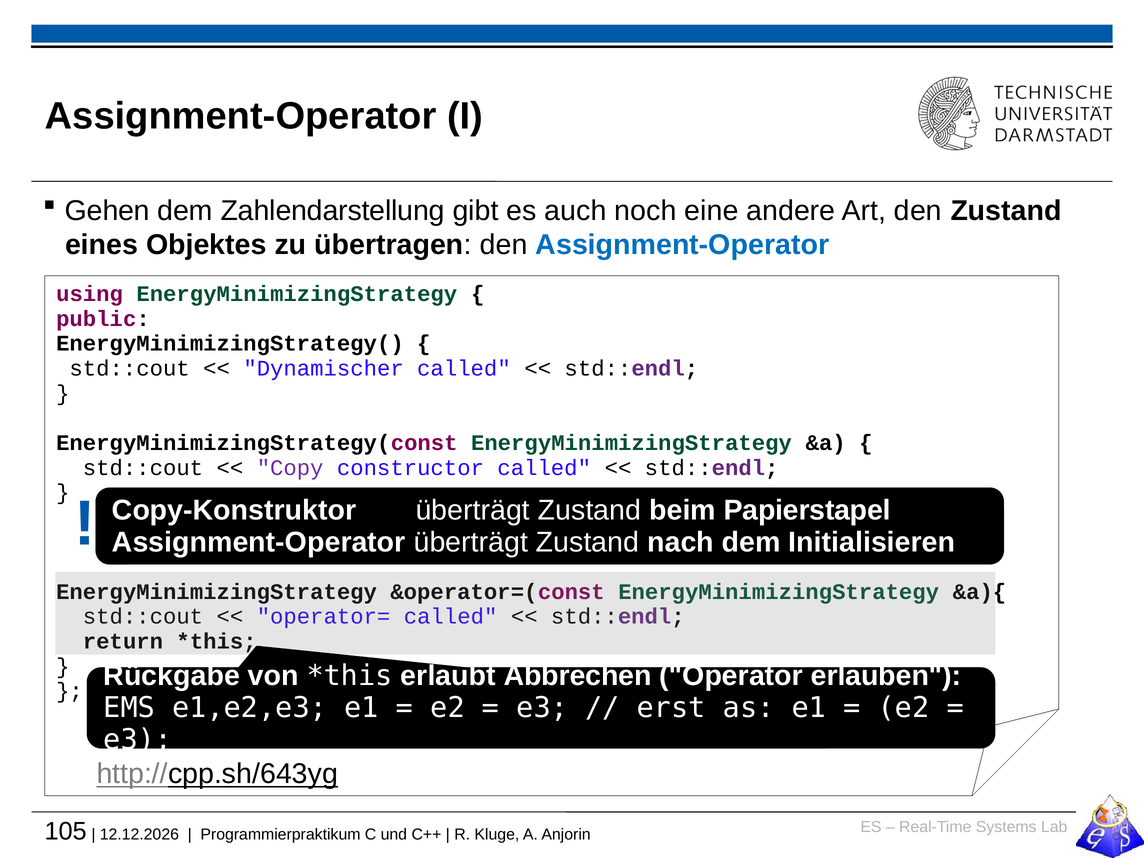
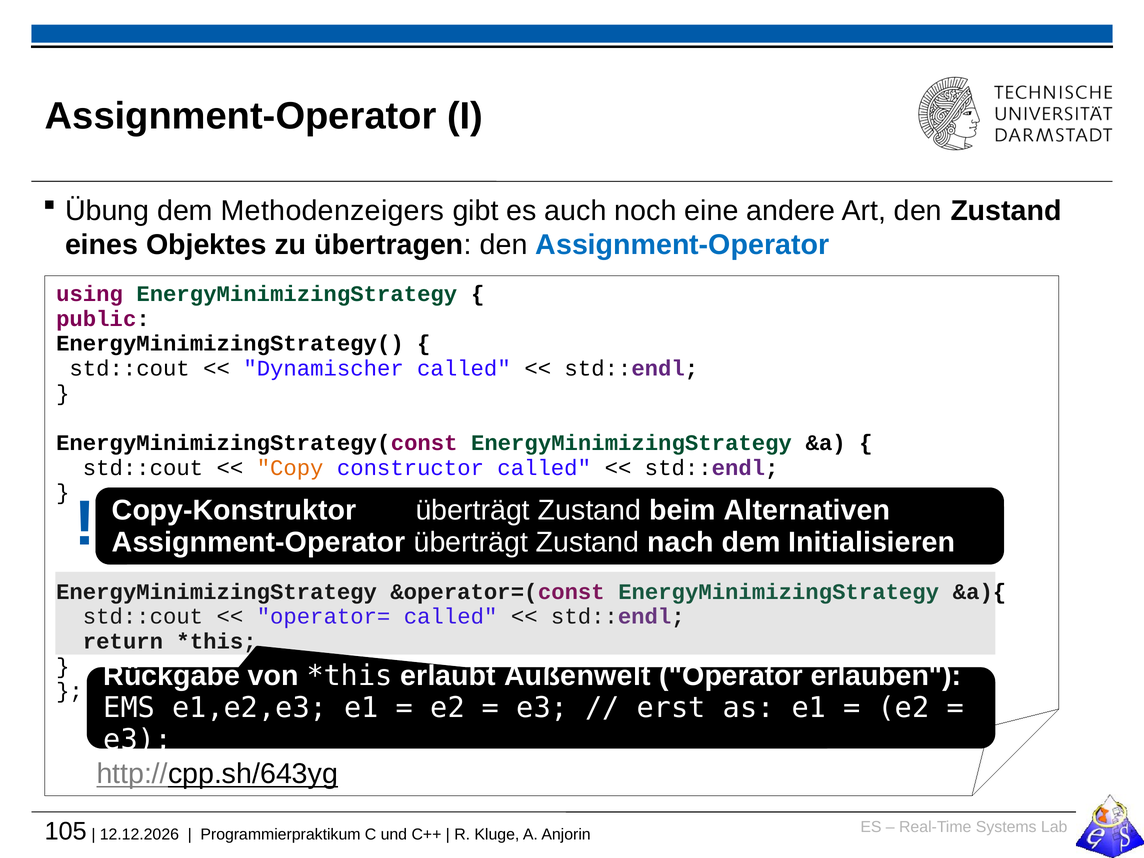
Gehen: Gehen -> Übung (107, 211)
Zahlendarstellung: Zahlendarstellung -> Methodenzeigers (332, 211)
Copy colour: purple -> orange (290, 468)
Papierstapel: Papierstapel -> Alternativen (807, 510)
Abbrechen: Abbrechen -> Außenwelt (577, 676)
